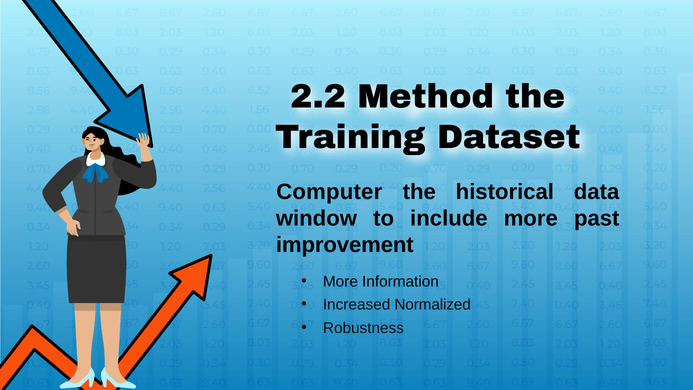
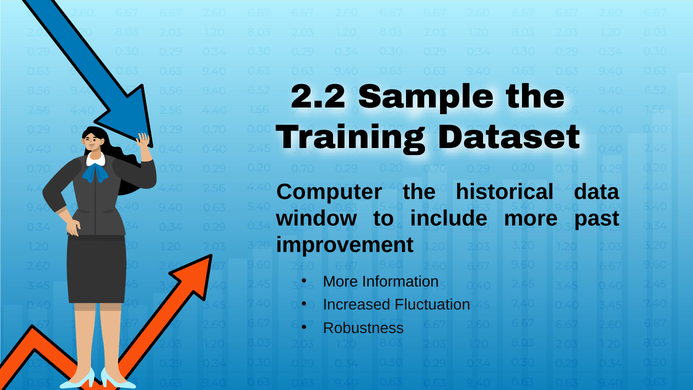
Method: Method -> Sample (426, 96)
Normalized: Normalized -> Fluctuation (433, 305)
